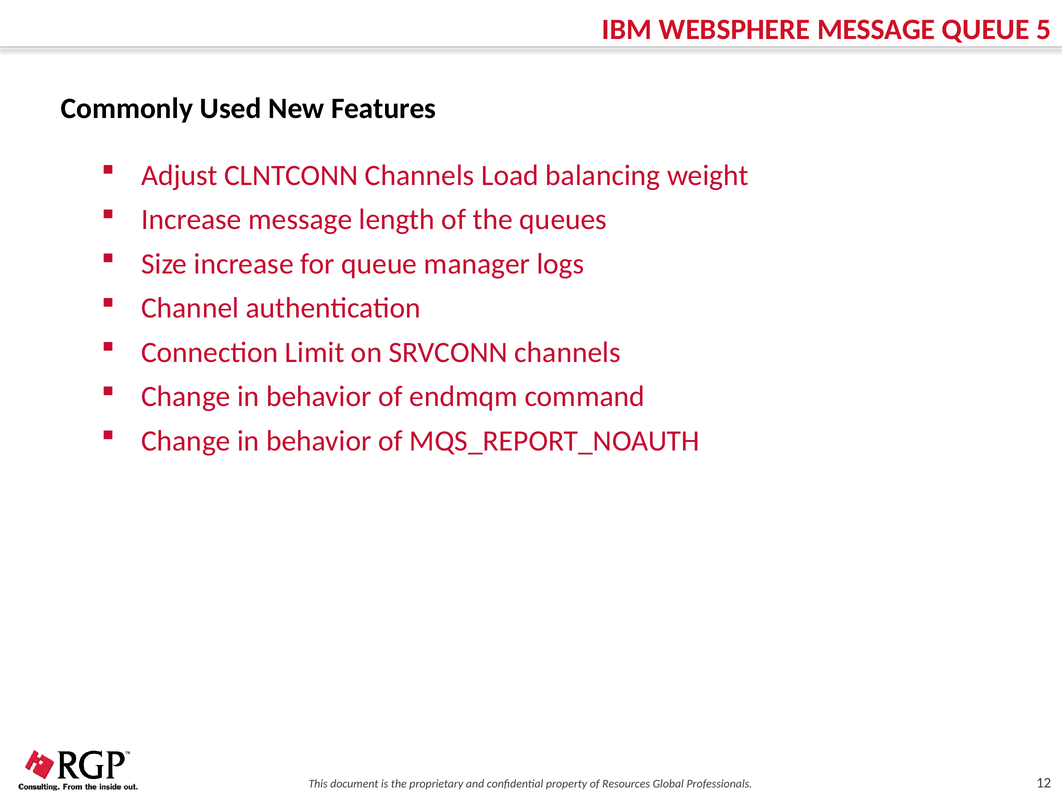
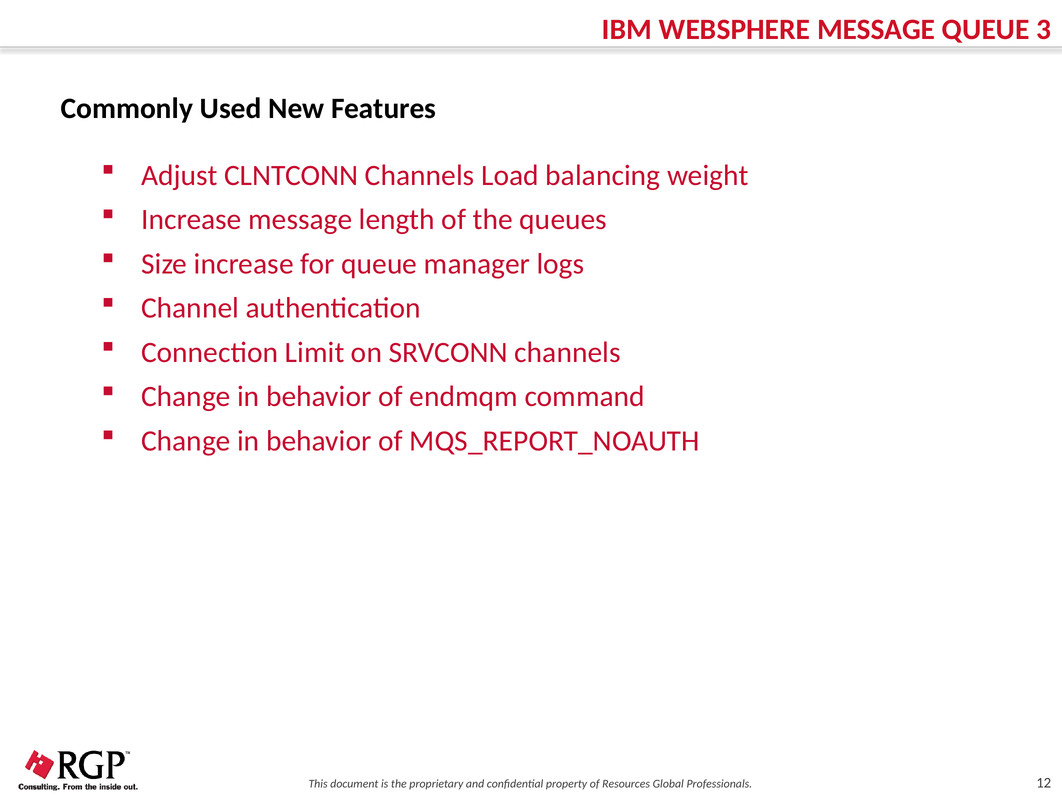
5: 5 -> 3 (1044, 29)
